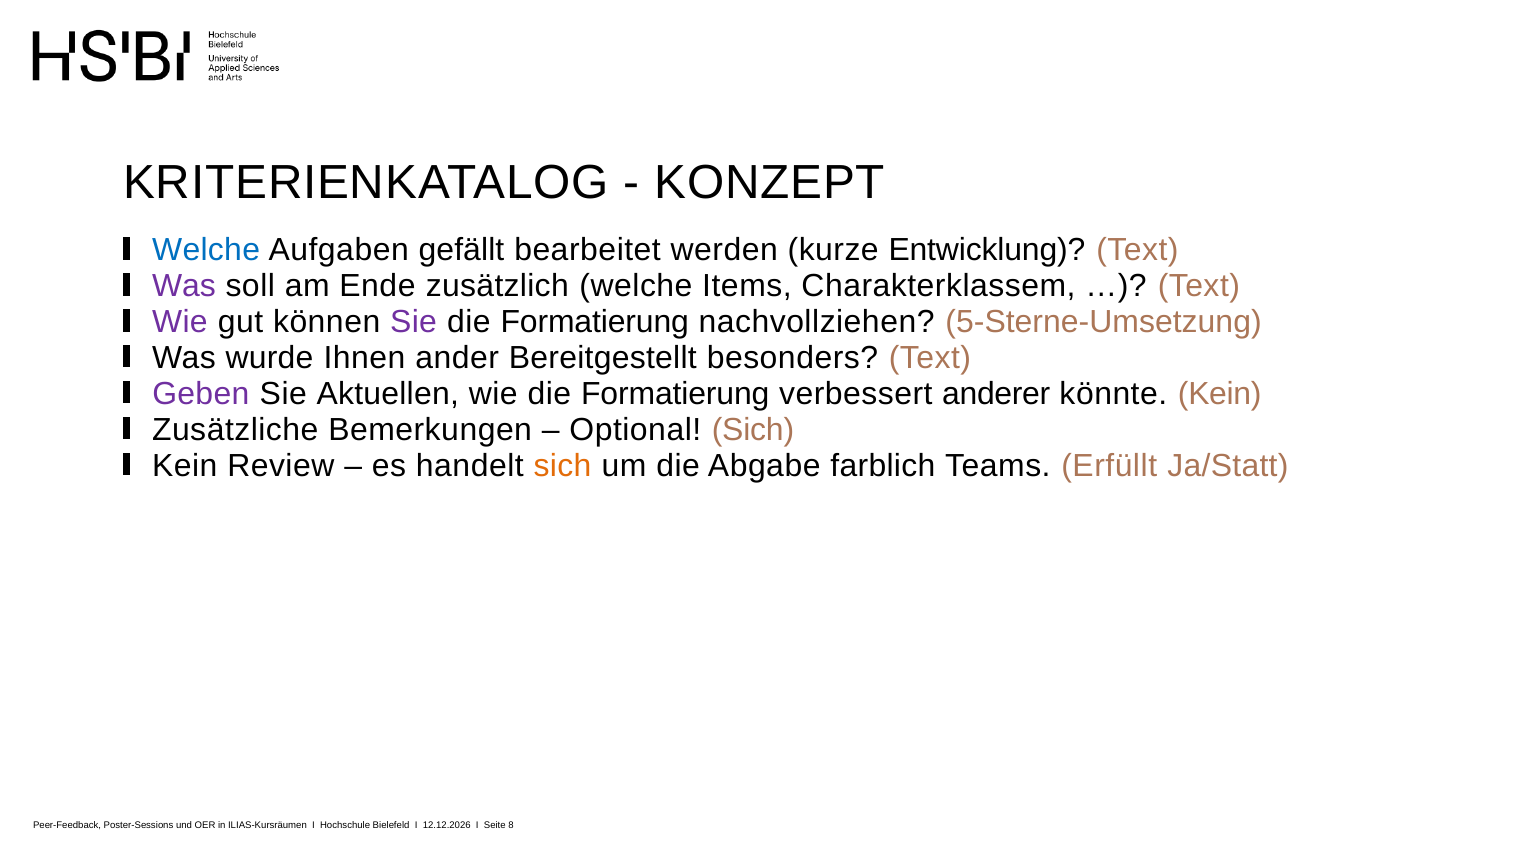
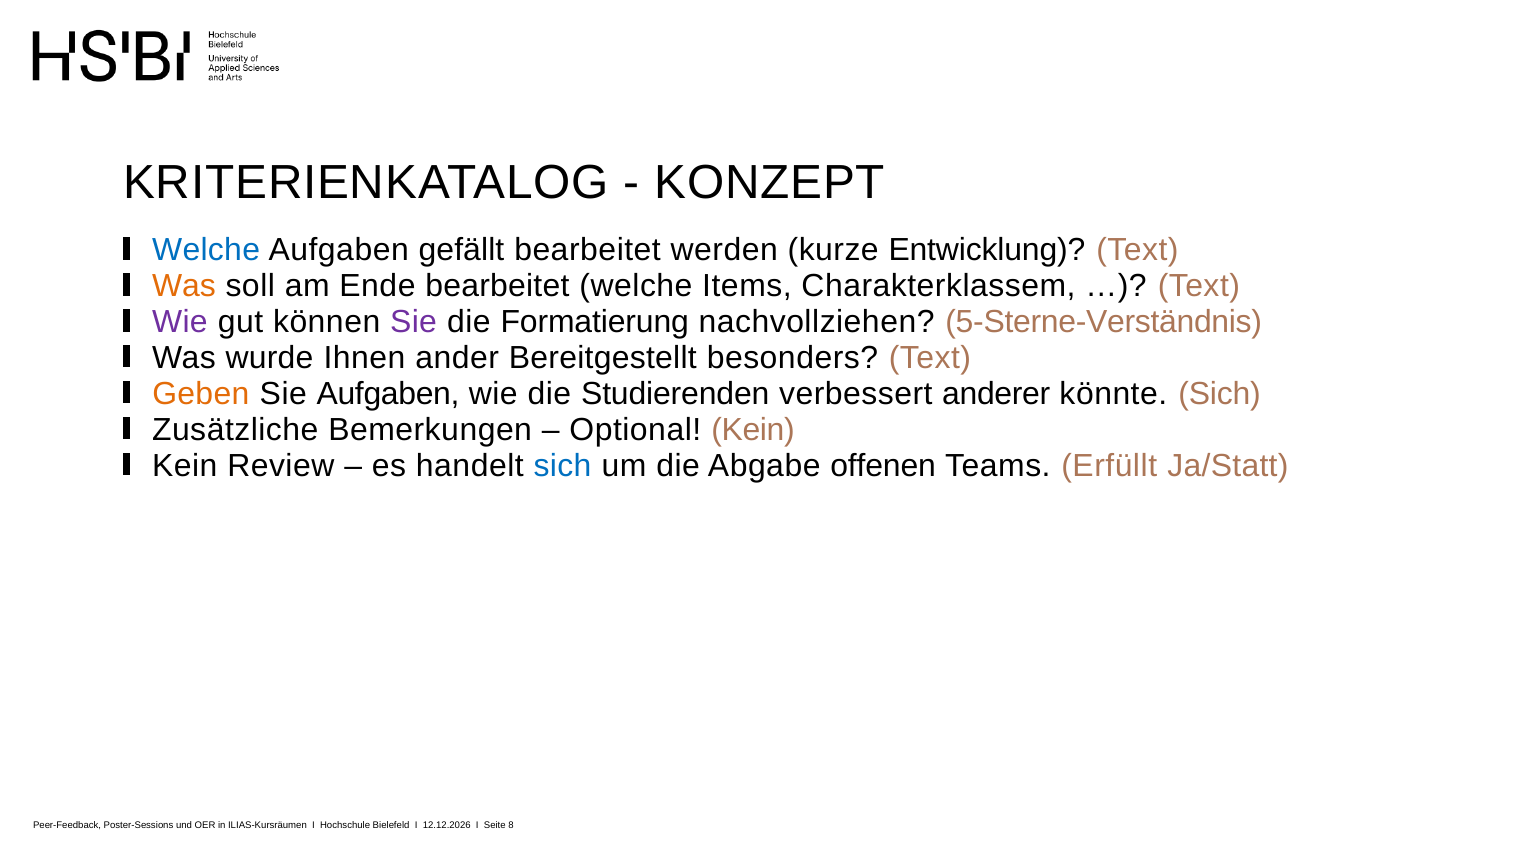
Was colour: purple -> orange (184, 286)
Ende zusätzlich: zusätzlich -> bearbeitet (497, 286)
5-Sterne-Umsetzung: 5-Sterne-Umsetzung -> 5-Sterne-Verständnis (1104, 322)
Geben colour: purple -> orange (201, 394)
Sie Aktuellen: Aktuellen -> Aufgaben (388, 394)
wie die Formatierung: Formatierung -> Studierenden (675, 394)
könnte Kein: Kein -> Sich (1220, 394)
Optional Sich: Sich -> Kein (753, 430)
sich colour: orange -> blue (562, 466)
farblich: farblich -> offenen (883, 466)
